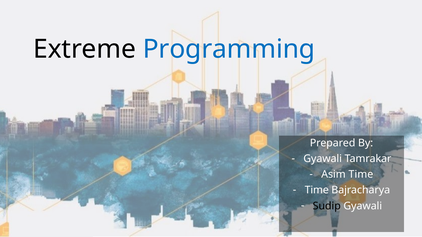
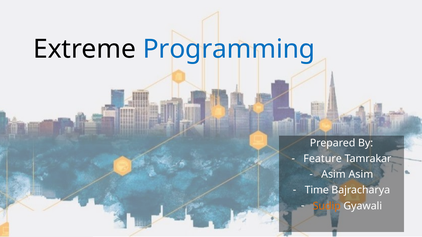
Gyawali: Gyawali -> Feature (323, 159)
Asim Time: Time -> Asim (361, 175)
Sudip colour: black -> orange (327, 206)
